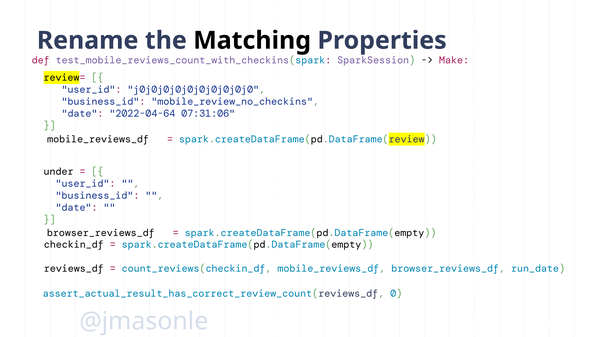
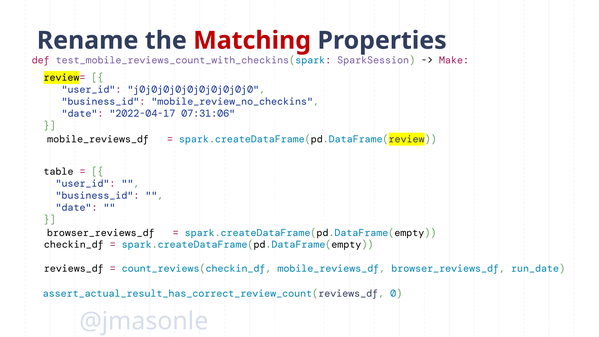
Matching colour: black -> red (252, 40)
2022-04-64: 2022-04-64 -> 2022-04-17 (142, 113)
under: under -> table (59, 171)
